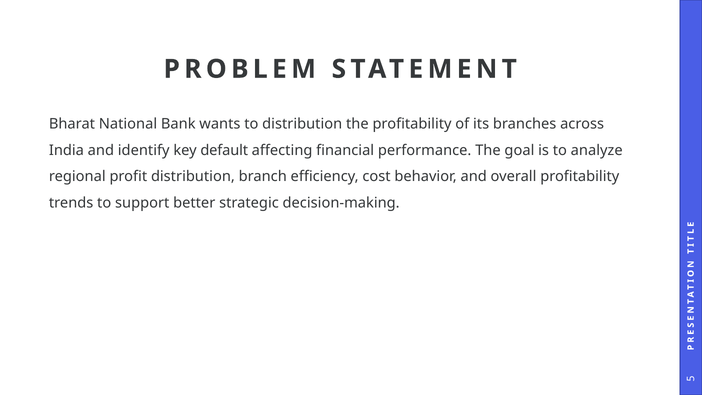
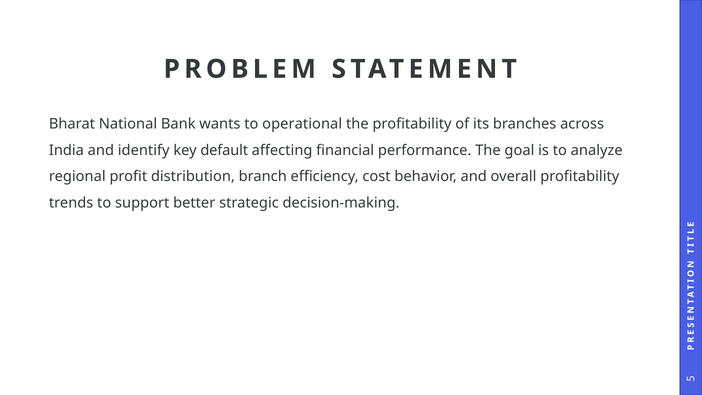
to distribution: distribution -> operational (302, 124)
